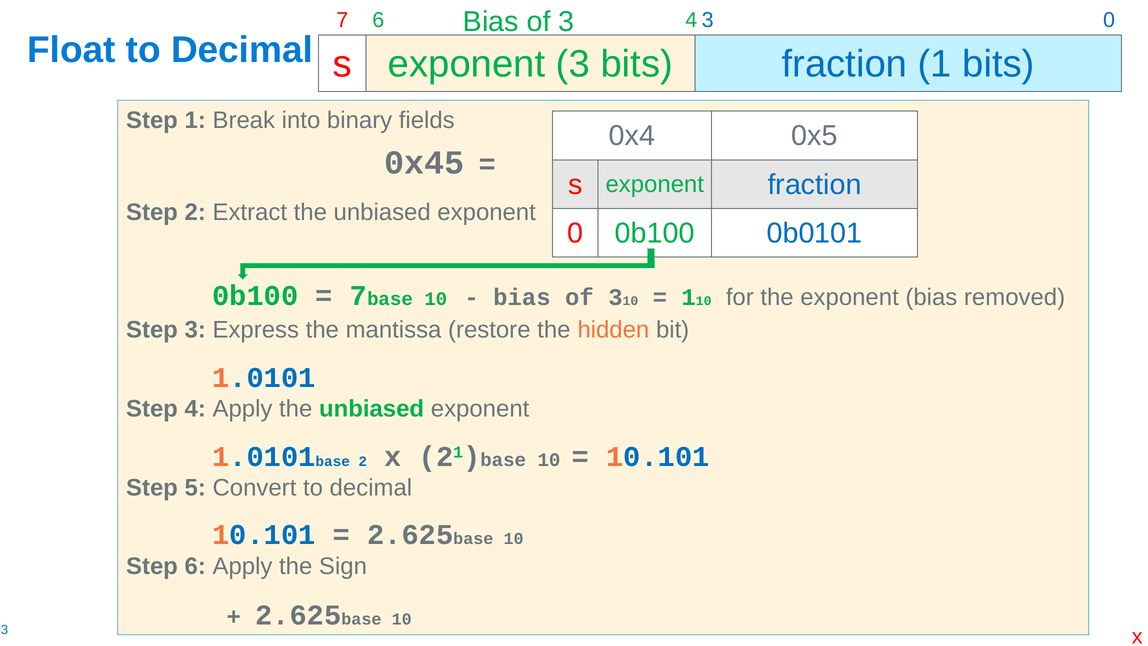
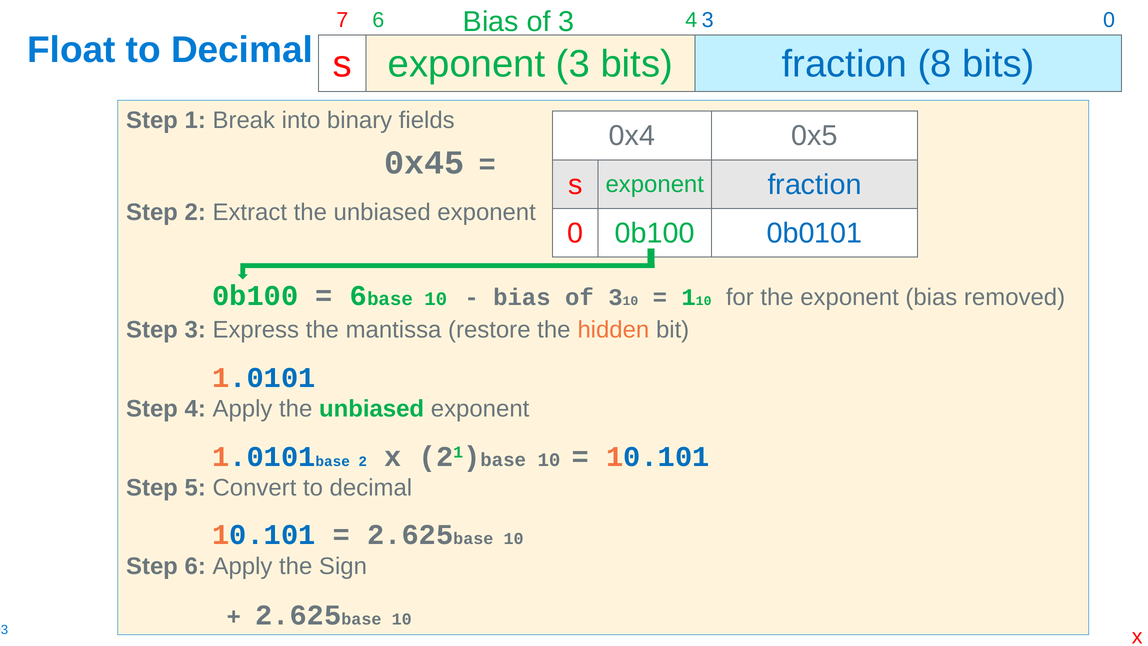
fraction 1: 1 -> 8 (935, 64)
7: 7 -> 6 (359, 296)
